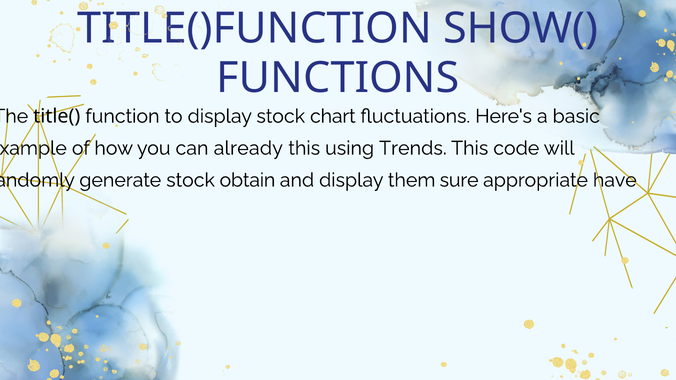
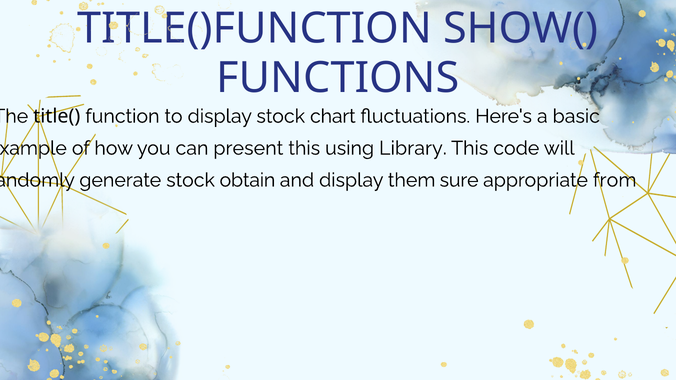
already: already -> present (248, 148)
Trends: Trends -> Library (413, 148)
have: have -> from (615, 180)
